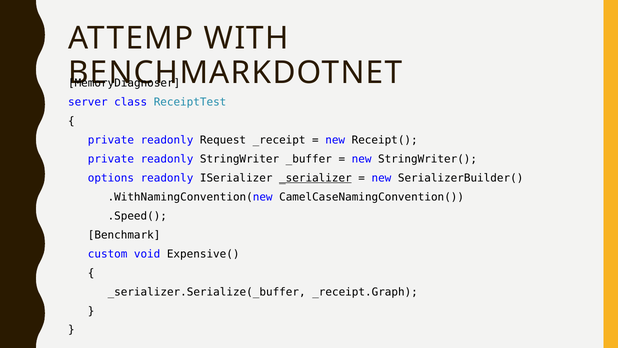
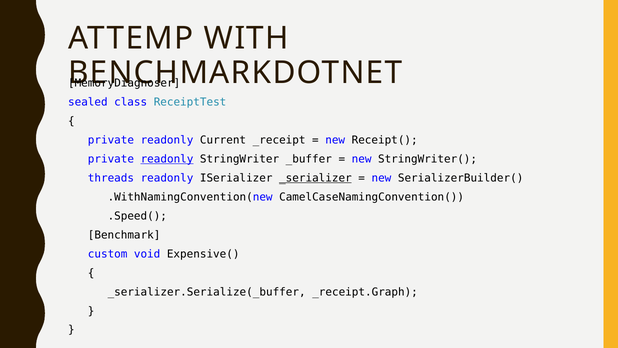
server: server -> sealed (88, 102)
Request: Request -> Current (223, 140)
readonly underline: none -> present (167, 159)
options: options -> threads (111, 178)
